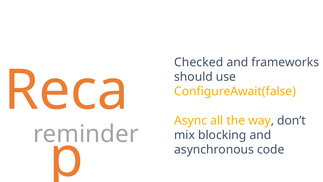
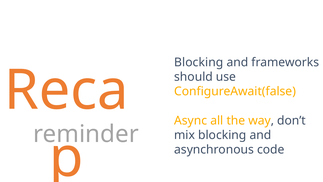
Checked: Checked -> Blocking (199, 62)
